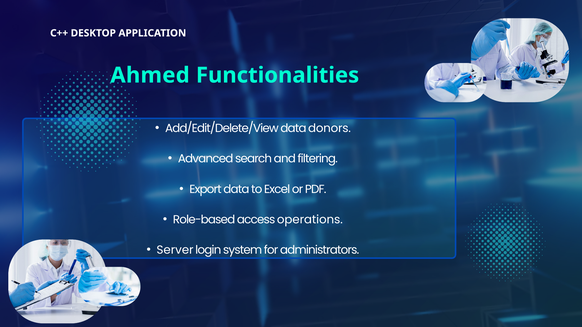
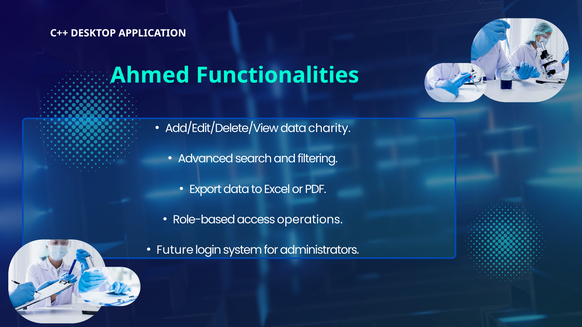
donors: donors -> charity (329, 128)
Server: Server -> Future (175, 250)
